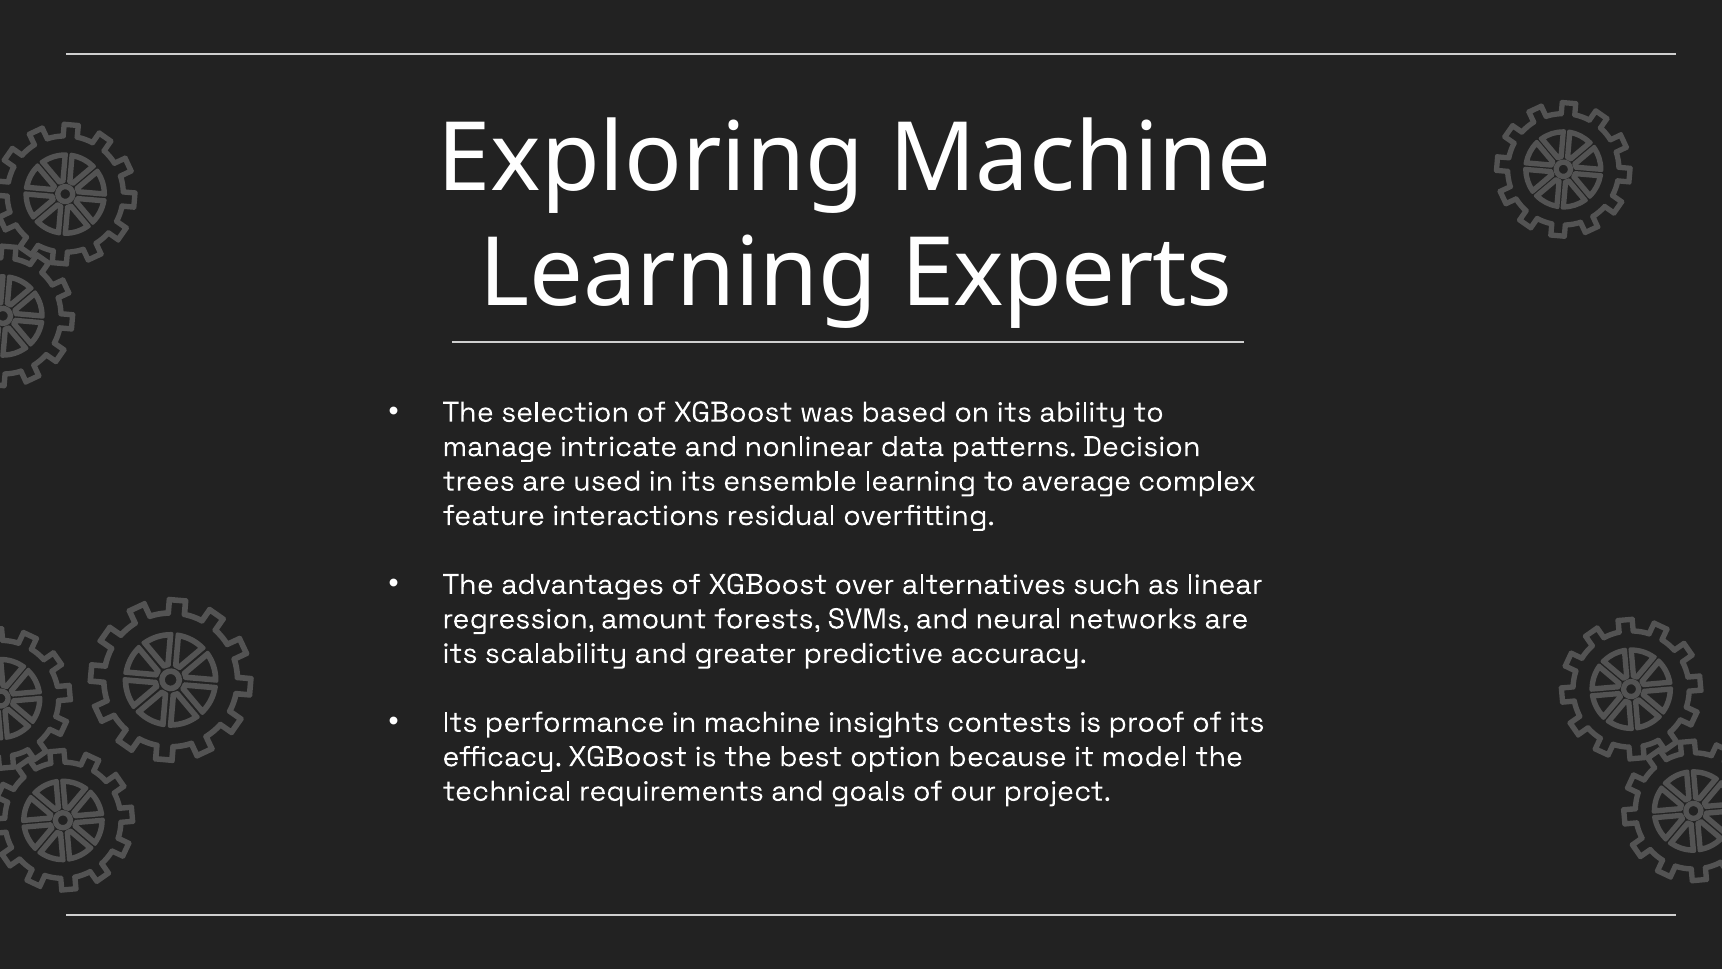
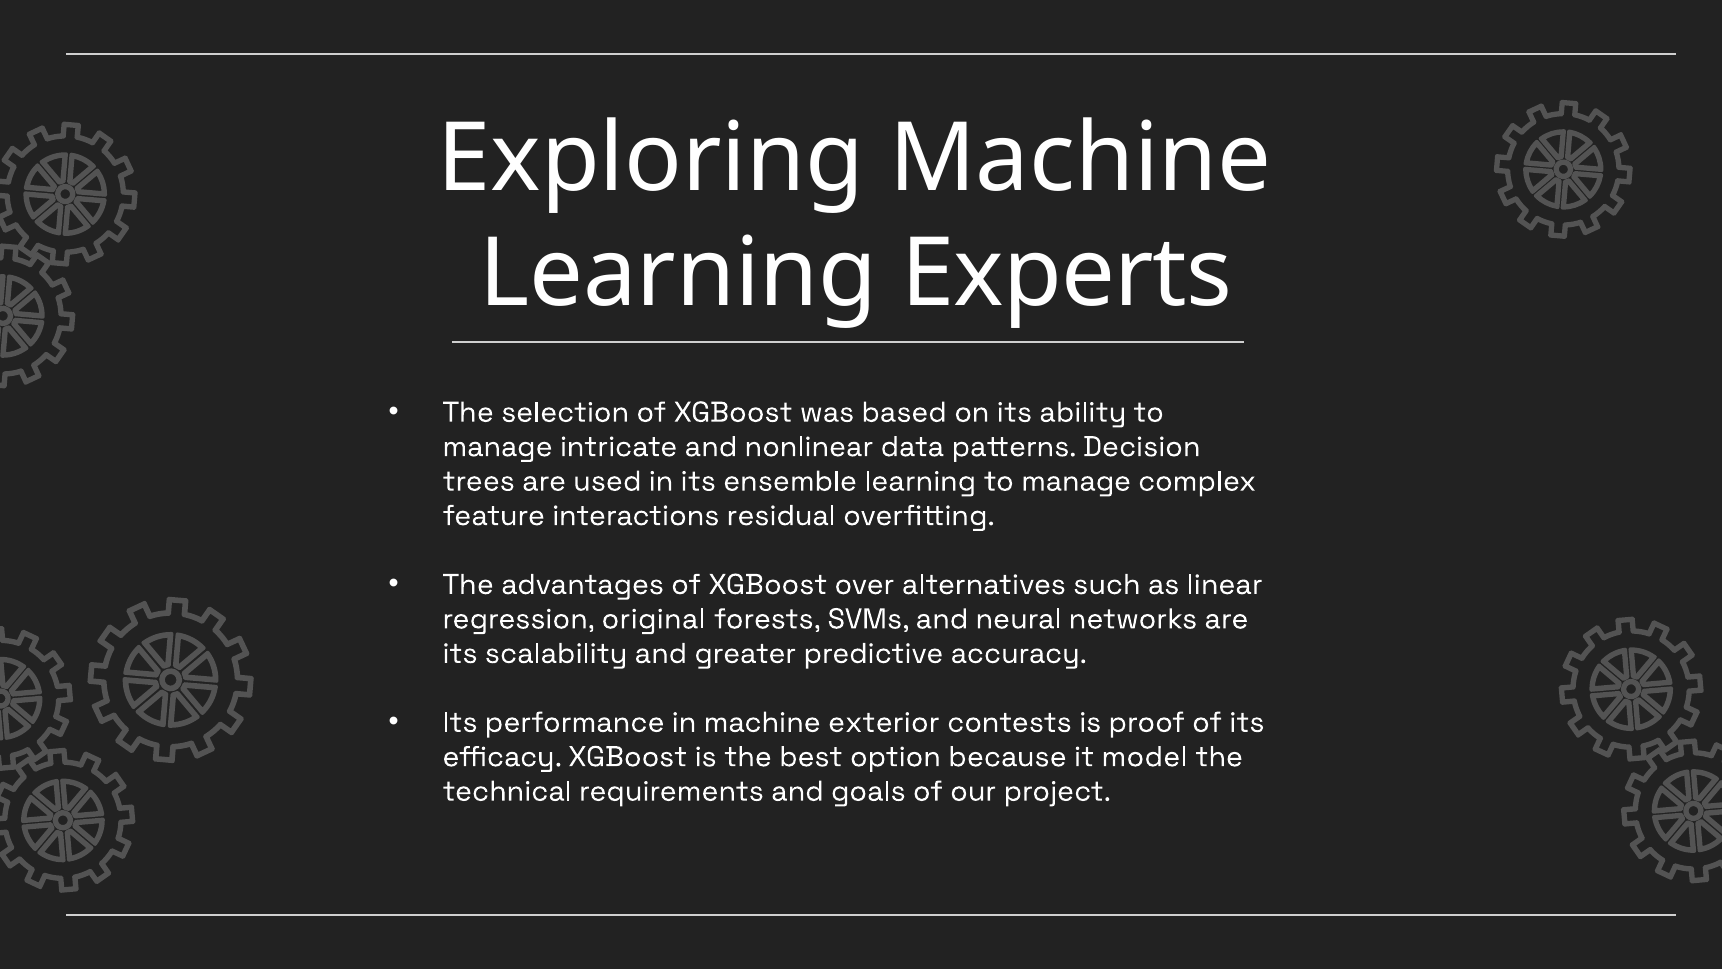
learning to average: average -> manage (1076, 481)
amount: amount -> original (654, 619)
insights: insights -> exterior (884, 722)
